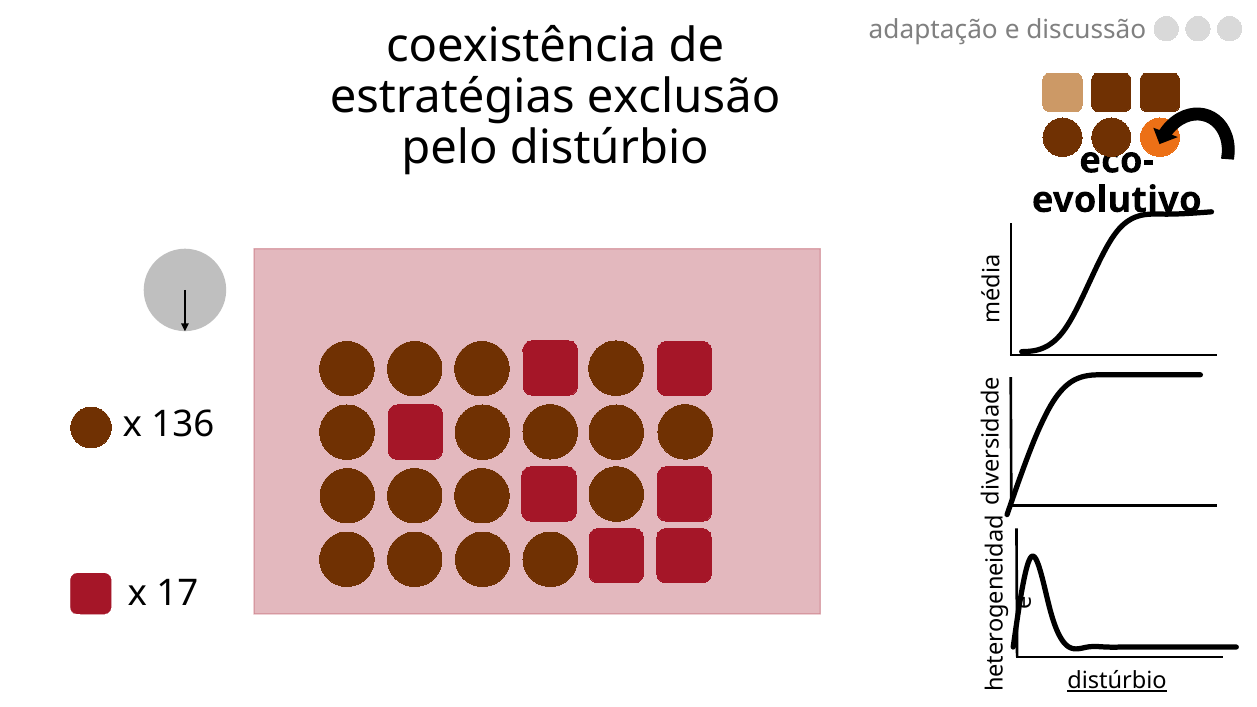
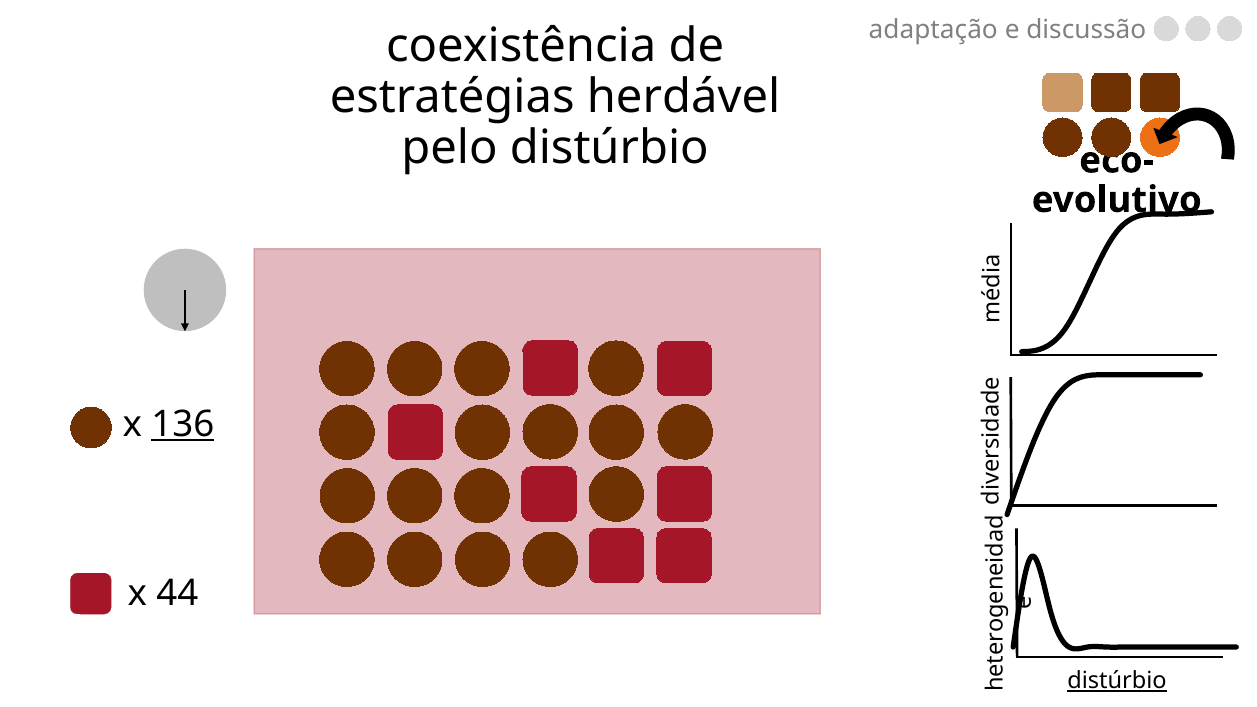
exclusão: exclusão -> herdável (684, 97)
136 underline: none -> present (183, 424)
17: 17 -> 44 (177, 593)
